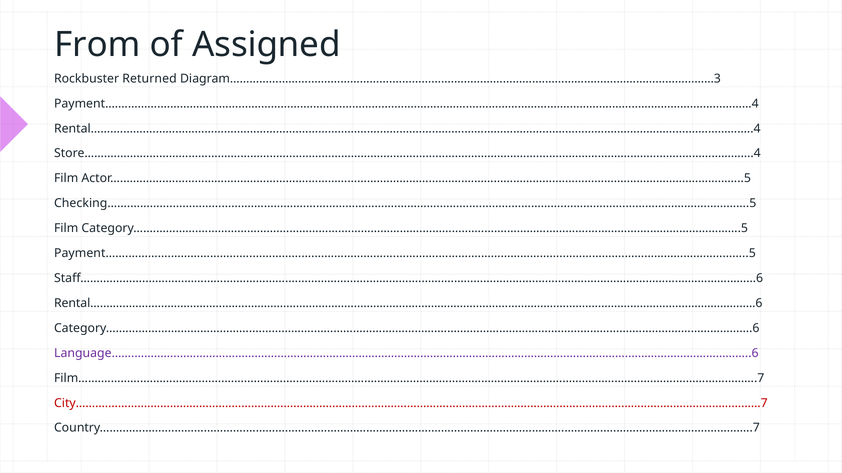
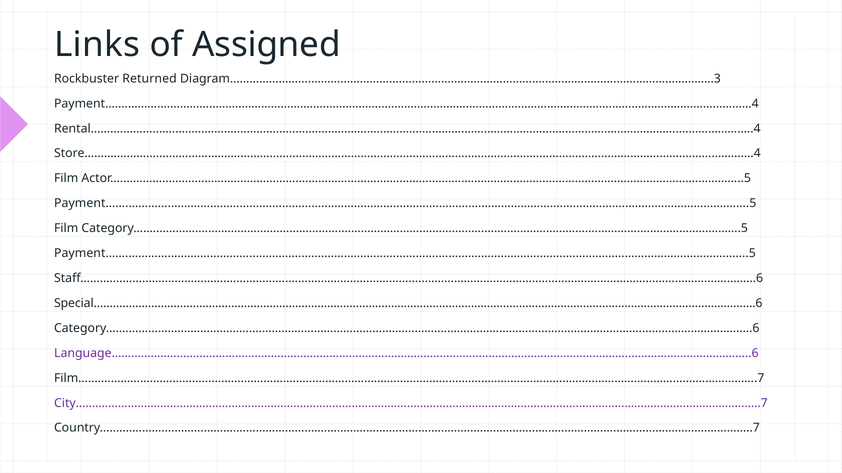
From: From -> Links (97, 45)
Checking…….………….…………………….……………….…………………….………….………….…………………….……………….…………………….………….5: Checking…….………….…………………….……………….…………………….………….………….…………………….……………….…………………….………….5 -> Payment…….………….…………………….……………….…………………….………….………….…………………….……………….…………………….………….5 (405, 204)
Rental…….………….…………………….……………….…………………….………….………….…………………….……………….…………………….…………………..6: Rental…….………….…………………….……………….…………………….………….………….…………………….……………….…………………….…………………..6 -> Special…….………….…………………….……………….…………………….………….………….…………………….……………….…………………….…………………..6 (408, 304)
City…….………….…………………….……………….…………………….………….………….…………………….……………….…………………….………………………7 colour: red -> purple (411, 404)
